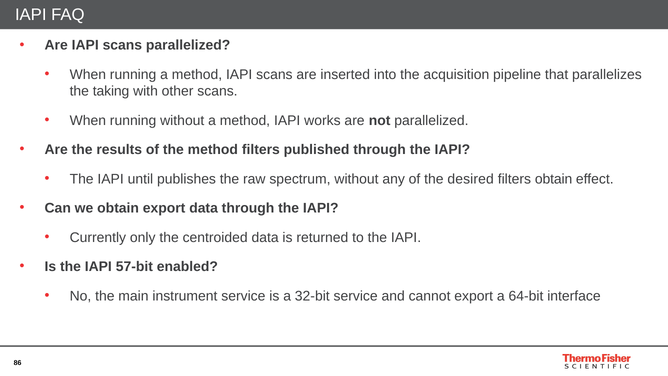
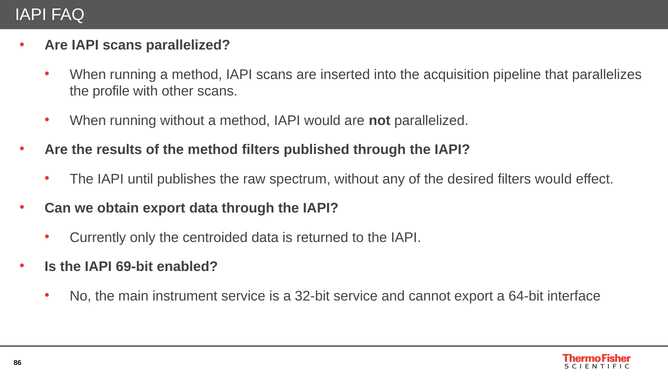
taking: taking -> profile (111, 91)
IAPI works: works -> would (322, 120)
filters obtain: obtain -> would (553, 179)
57-bit: 57-bit -> 69-bit (134, 266)
